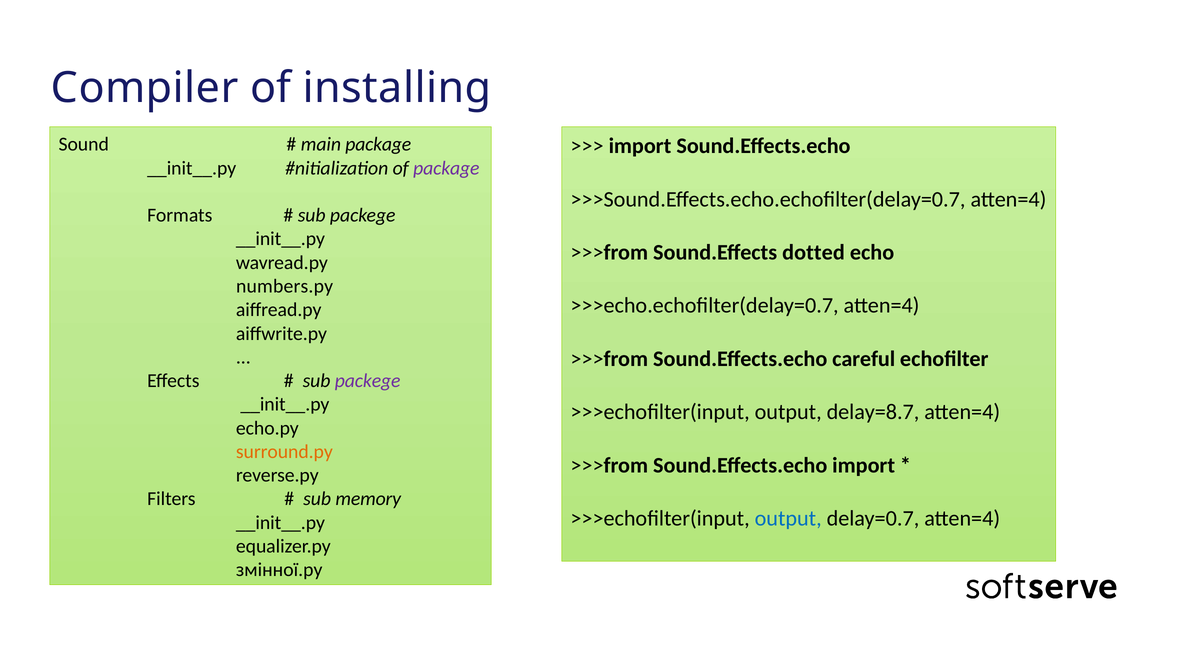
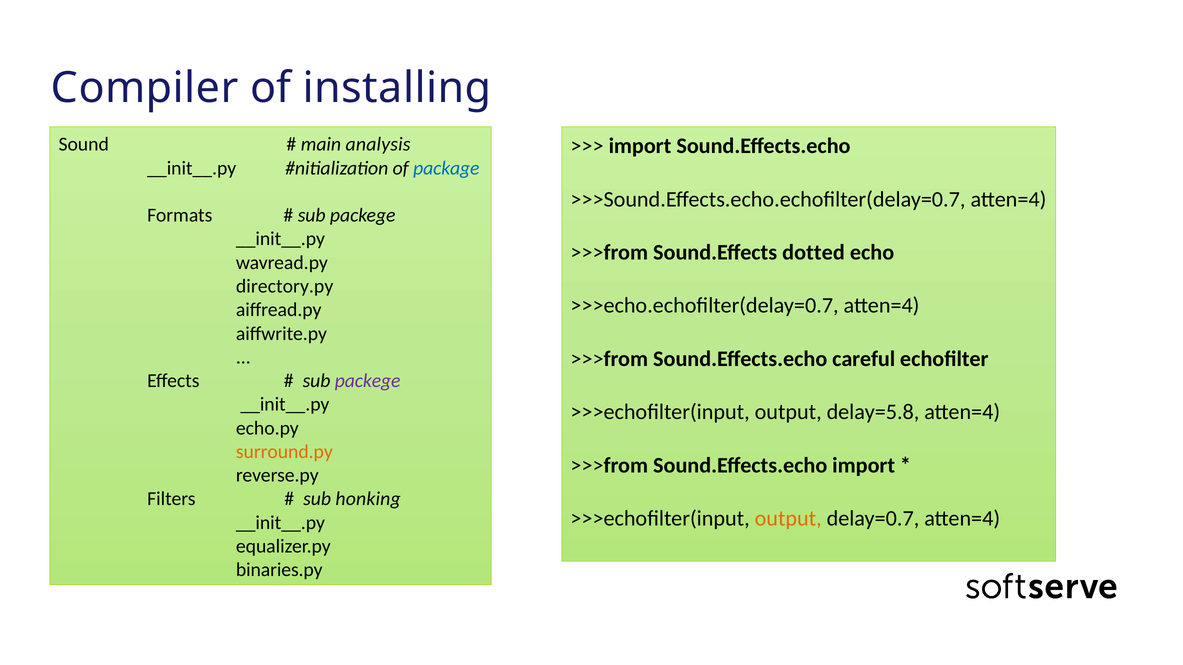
main package: package -> analysis (378, 145)
package colour: purple -> blue (446, 168)
numbers.py: numbers.py -> directory.py (285, 286)
delay=8.7: delay=8.7 -> delay=5.8 (873, 412)
memory: memory -> honking (368, 499)
output colour: blue -> orange (788, 519)
змінної.py: змінної.py -> binaries.py (279, 570)
